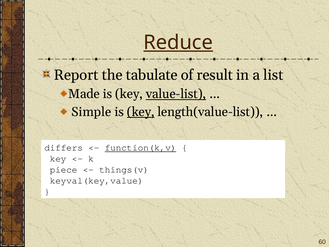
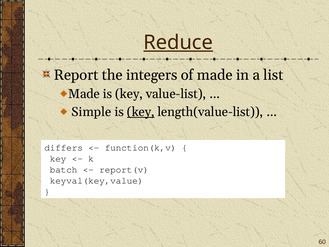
tabulate: tabulate -> integers (152, 75)
of result: result -> made (215, 75)
value-list underline: present -> none (176, 94)
function(k,v underline: present -> none (141, 148)
piece: piece -> batch (64, 170)
things(v: things(v -> report(v (124, 170)
